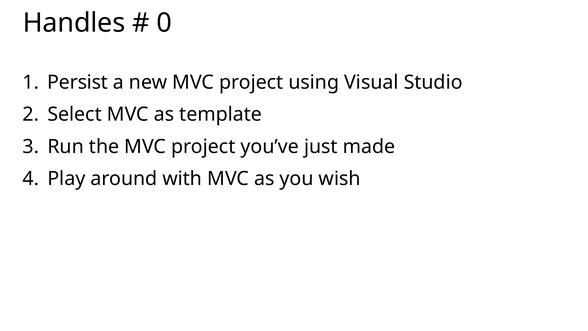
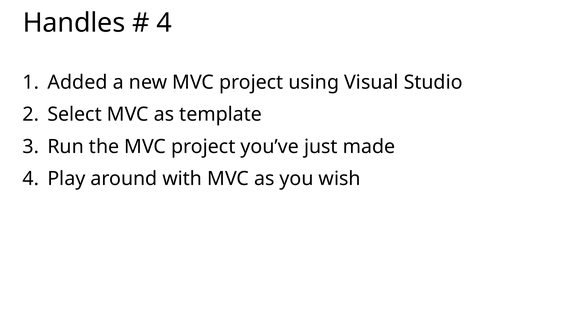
0: 0 -> 4 (164, 23)
Persist: Persist -> Added (78, 82)
